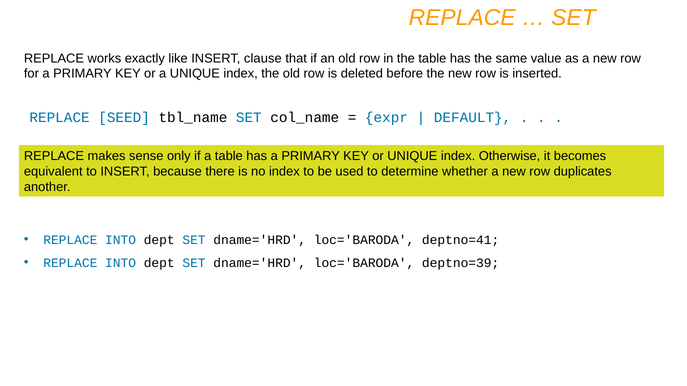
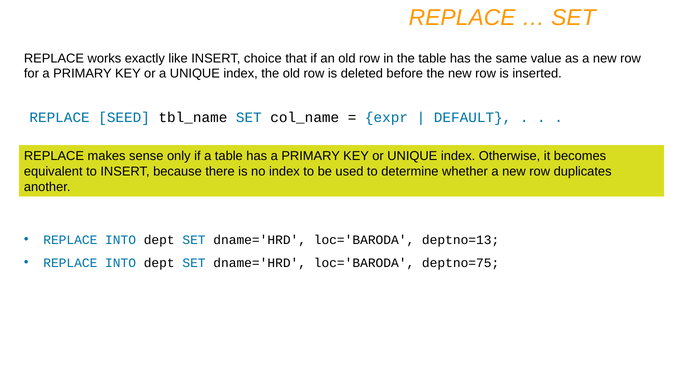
clause: clause -> choice (263, 58)
deptno=41: deptno=41 -> deptno=13 (461, 240)
deptno=39: deptno=39 -> deptno=75 (461, 263)
